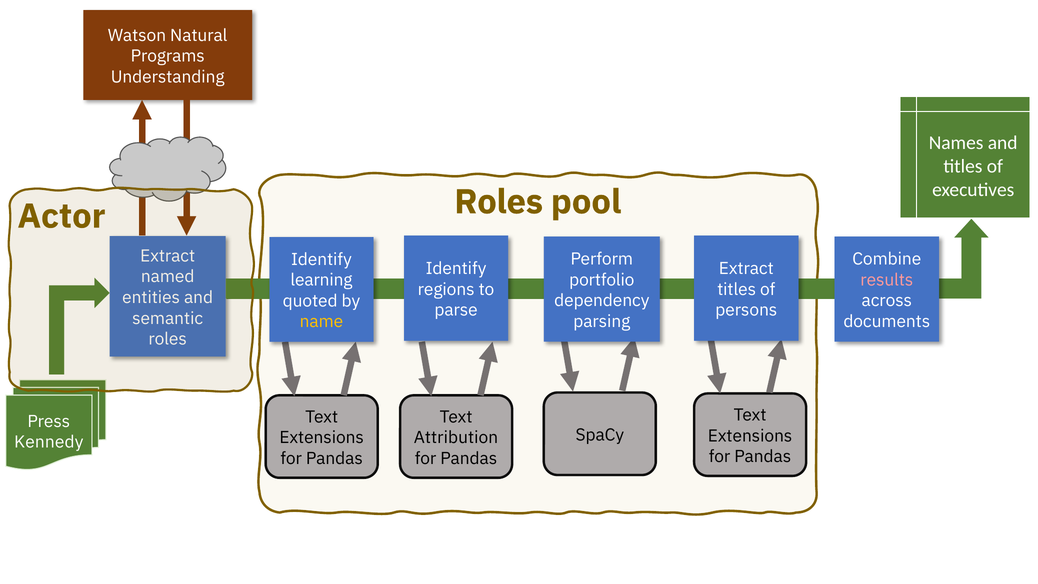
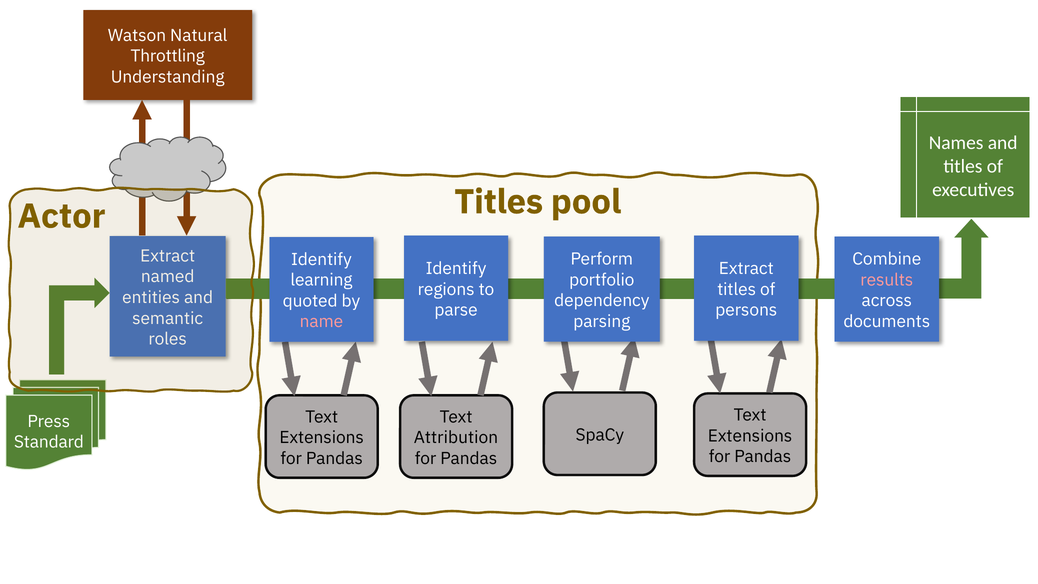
Programs: Programs -> Throttling (168, 56)
Roles: Roles -> Titles (499, 202)
name colour: yellow -> pink (321, 322)
Kennedy: Kennedy -> Standard (49, 442)
